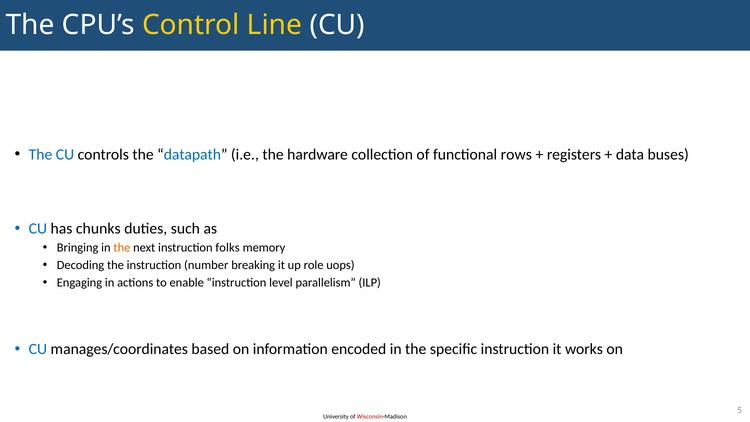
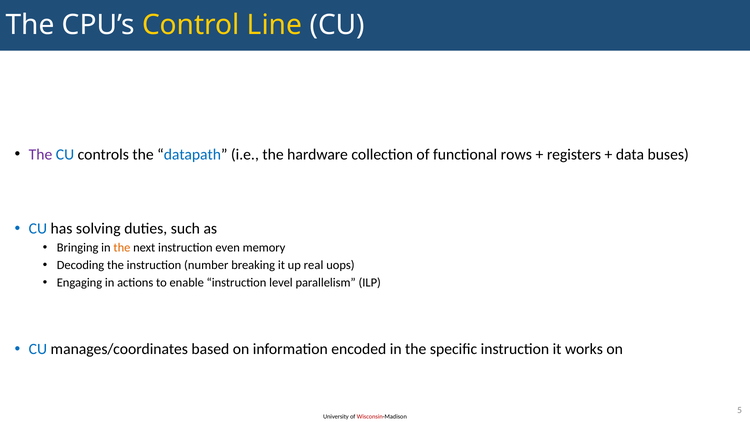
The colour: blue -> purple (41, 154)
chunks: chunks -> solving (98, 228)
folks: folks -> even (228, 248)
role: role -> real (314, 265)
